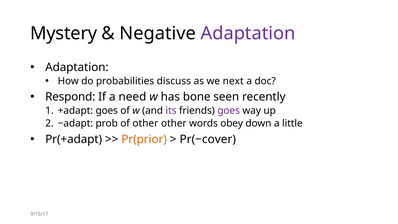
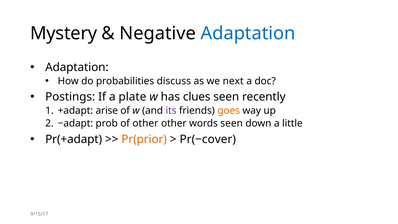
Adaptation colour: purple -> blue (248, 33)
Respond: Respond -> Postings (70, 97)
need: need -> plate (132, 97)
bone: bone -> clues (197, 97)
+adapt goes: goes -> arise (107, 111)
goes colour: purple -> orange (229, 111)
words obey: obey -> seen (232, 123)
